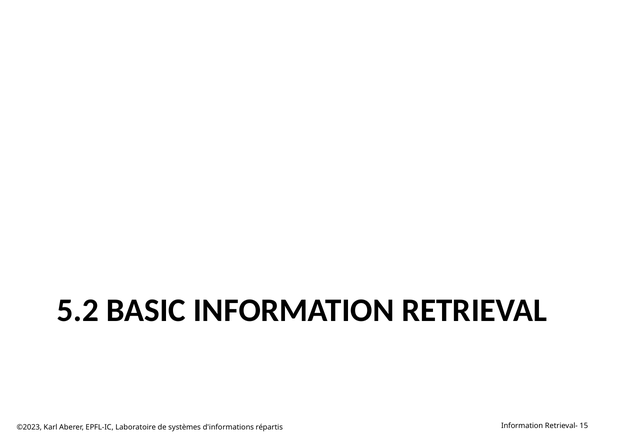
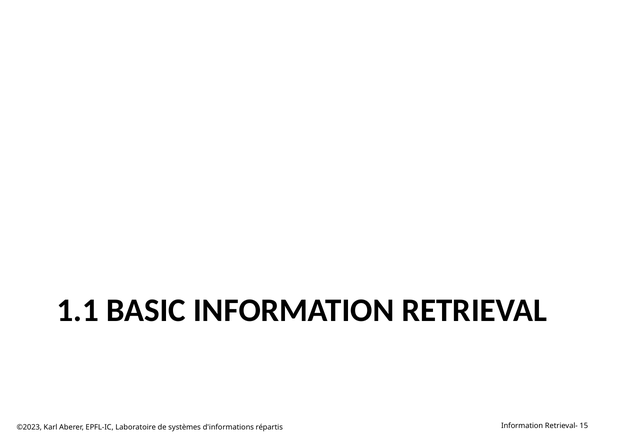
5.2: 5.2 -> 1.1 (78, 311)
